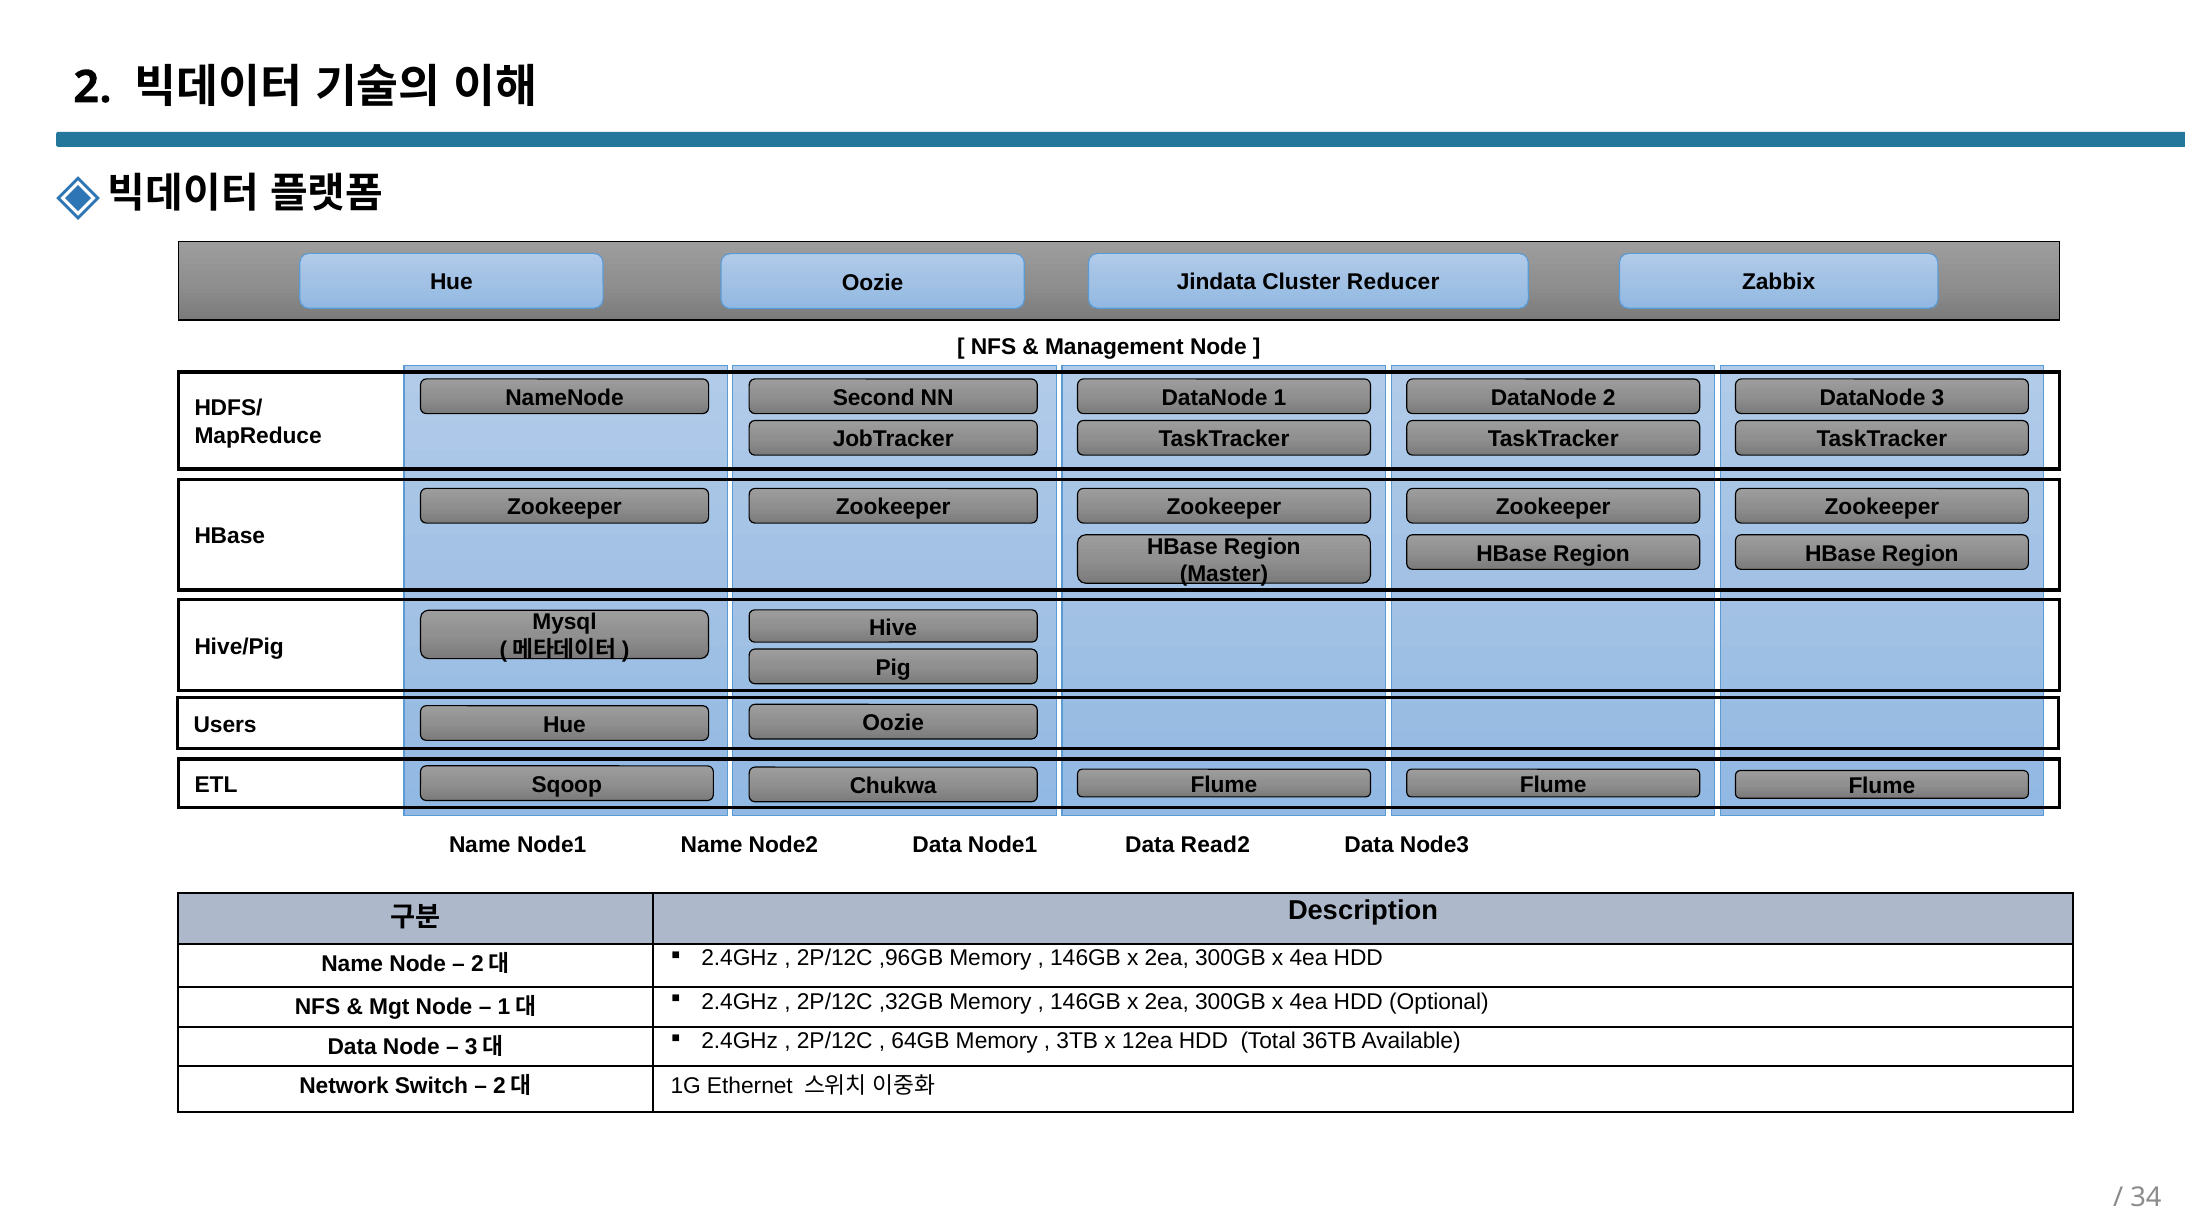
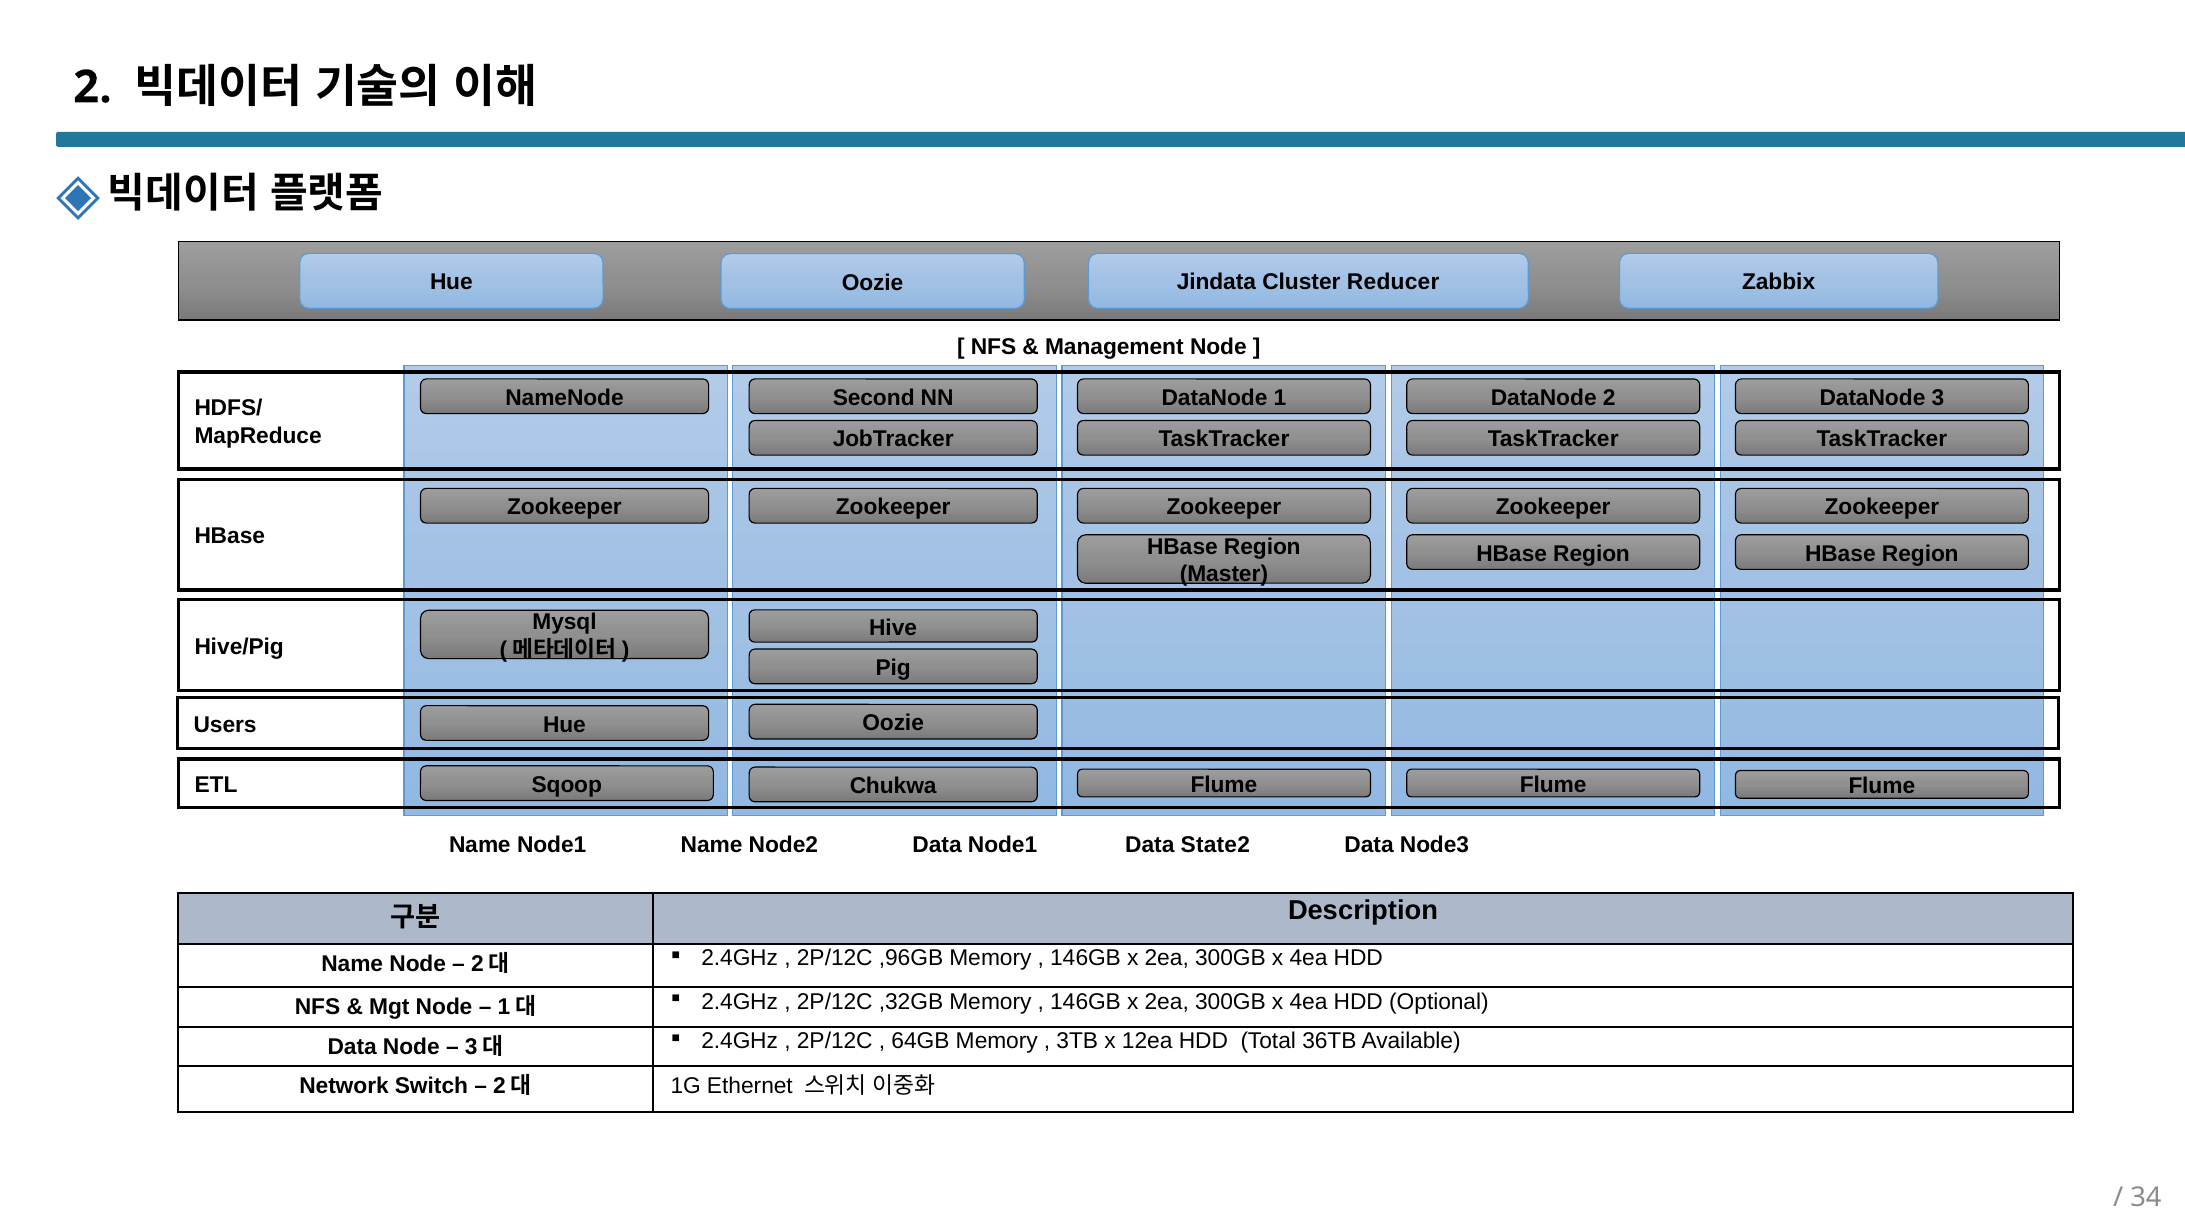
Read2: Read2 -> State2 (1215, 845)
